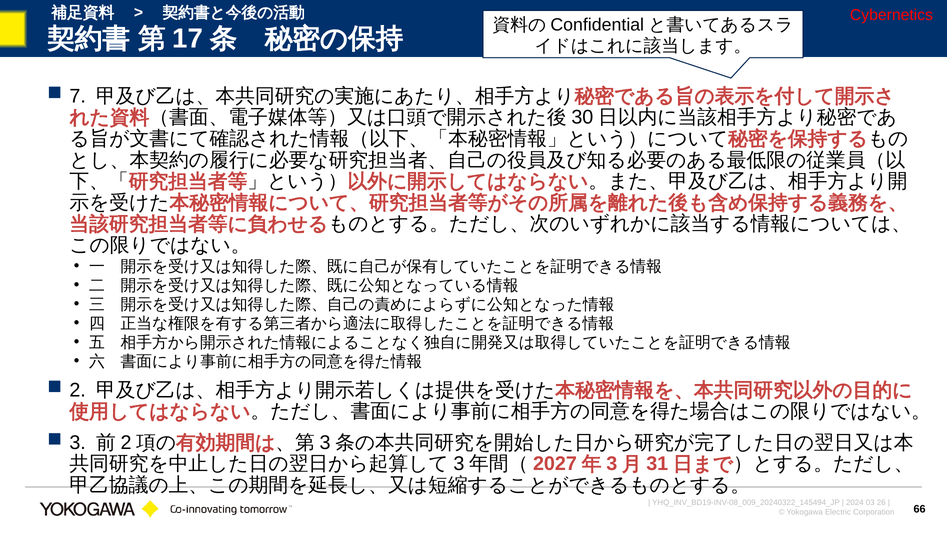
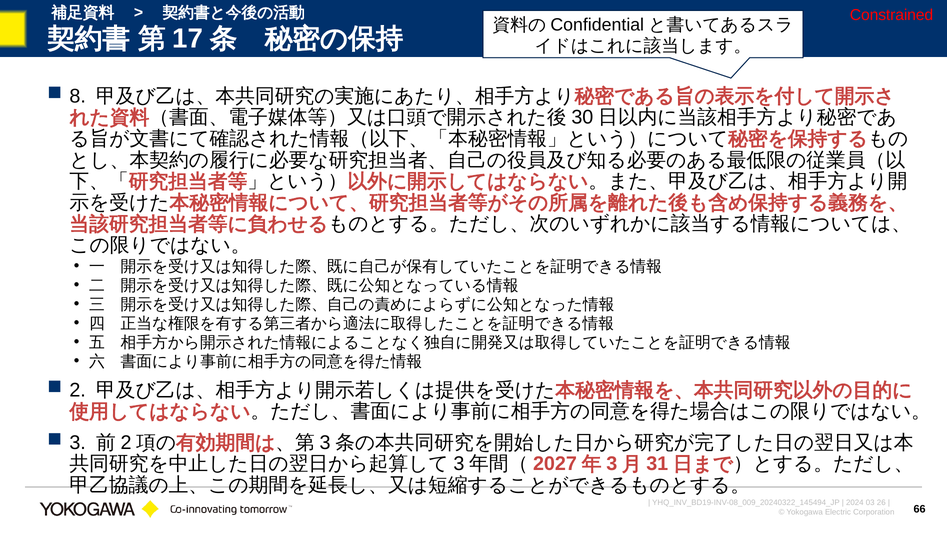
Cybernetics: Cybernetics -> Constrained (892, 15)
7: 7 -> 8 (78, 96)
